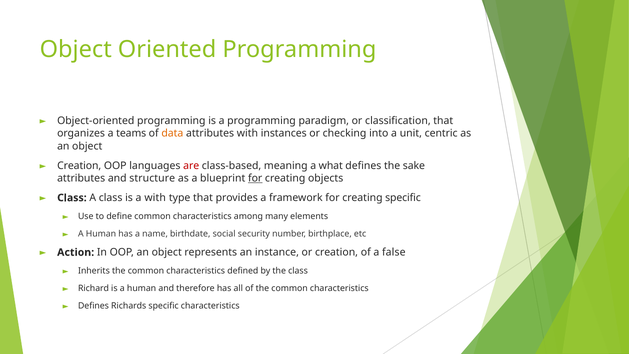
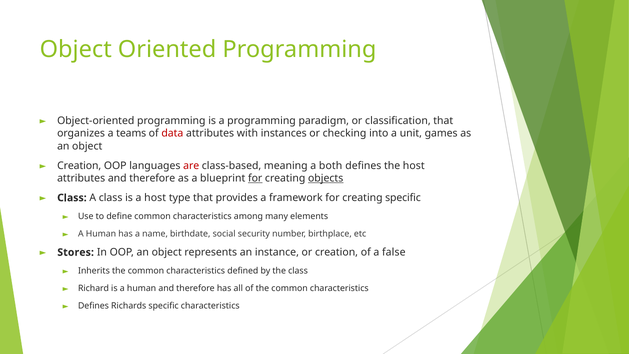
data colour: orange -> red (172, 133)
centric: centric -> games (441, 133)
what: what -> both (331, 166)
the sake: sake -> host (414, 166)
attributes and structure: structure -> therefore (152, 178)
objects underline: none -> present (326, 178)
a with: with -> host (155, 198)
Action: Action -> Stores (76, 252)
